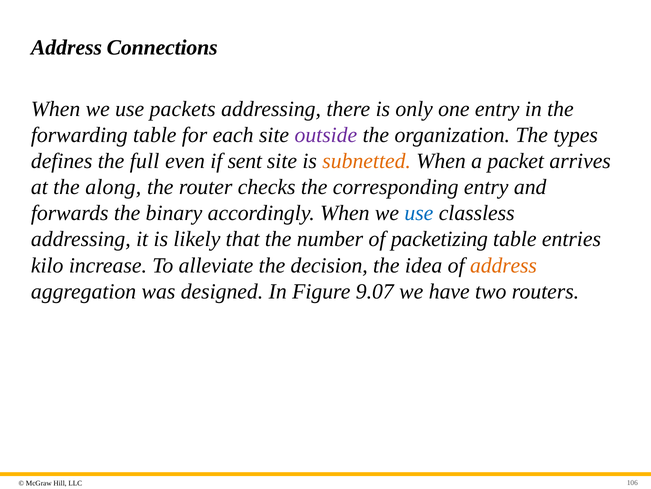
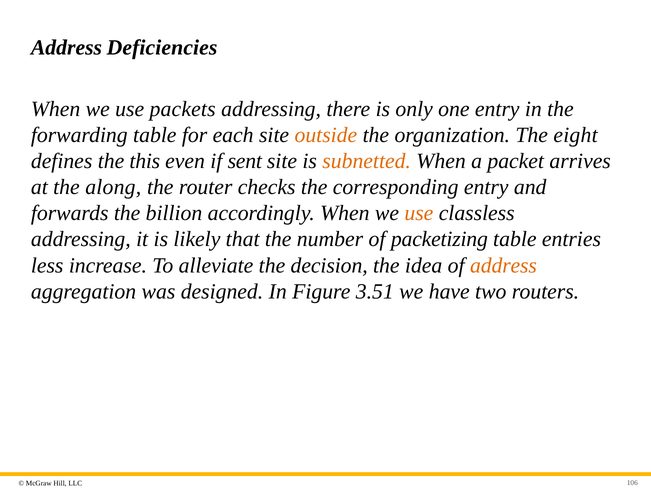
Connections: Connections -> Deficiencies (162, 47)
outside colour: purple -> orange (326, 135)
types: types -> eight (576, 135)
full: full -> this (145, 161)
binary: binary -> billion (174, 213)
use colour: blue -> orange (419, 213)
kilo: kilo -> less (47, 265)
9.07: 9.07 -> 3.51 (375, 291)
